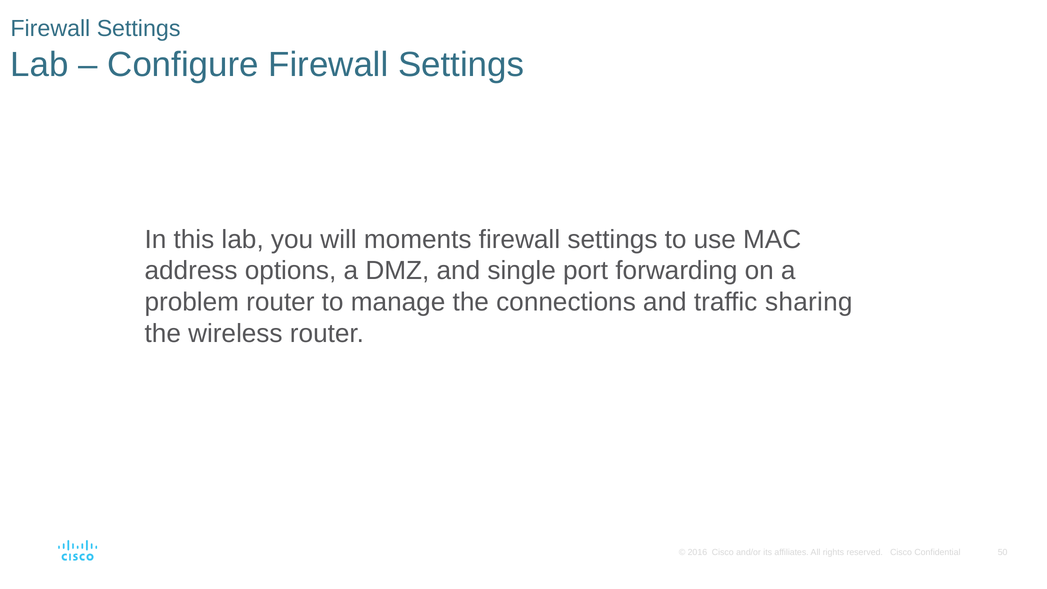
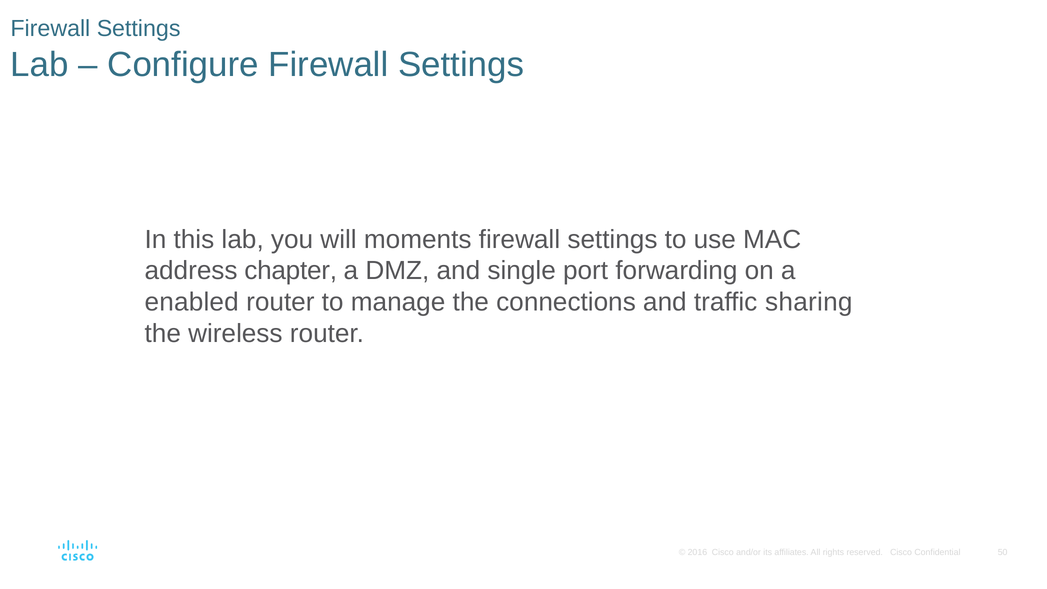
options: options -> chapter (291, 271)
problem: problem -> enabled (192, 302)
